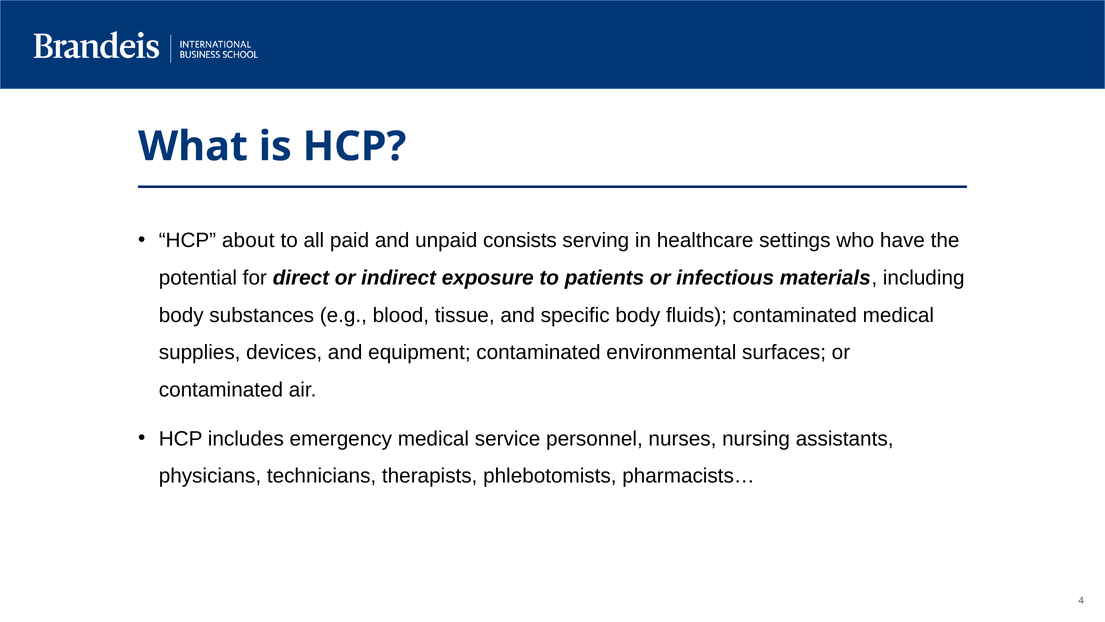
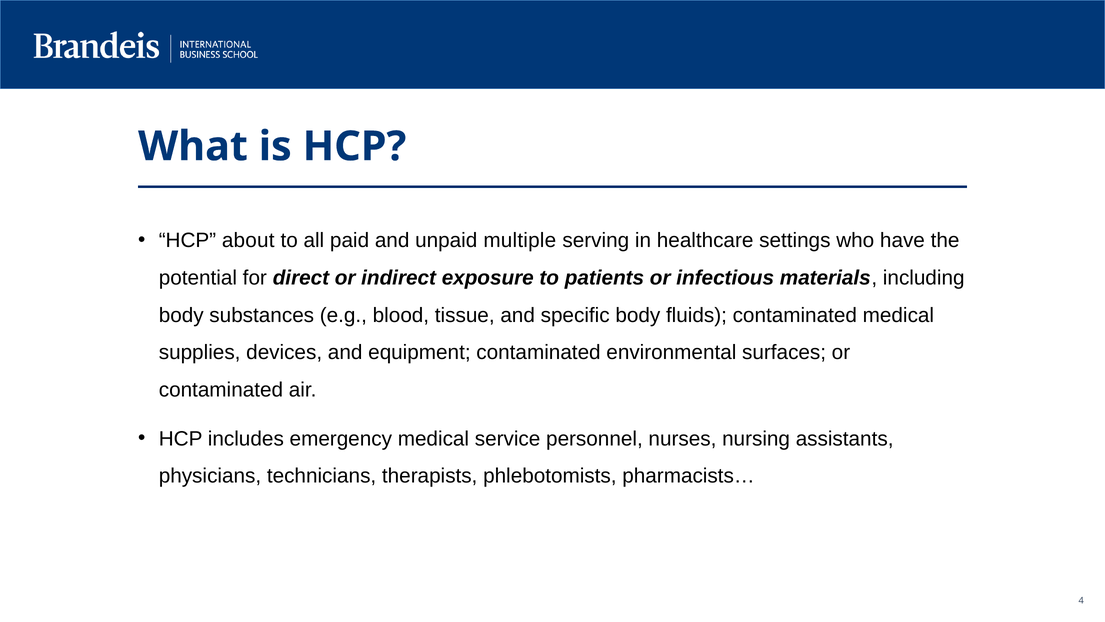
consists: consists -> multiple (520, 240)
